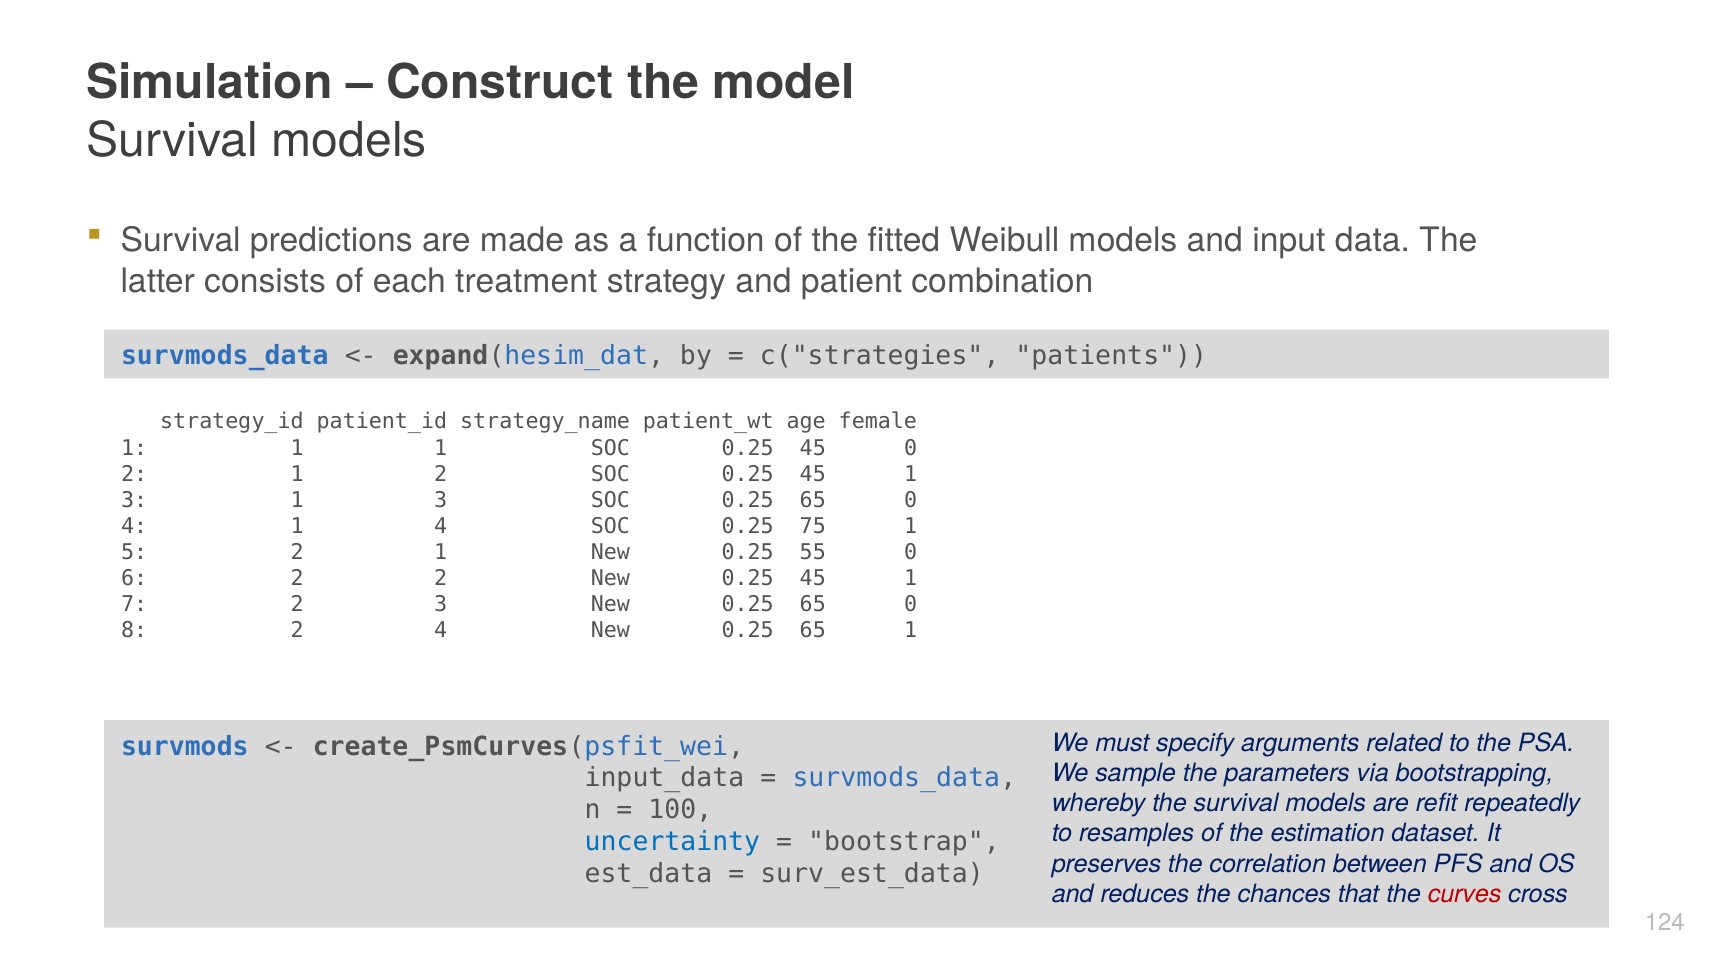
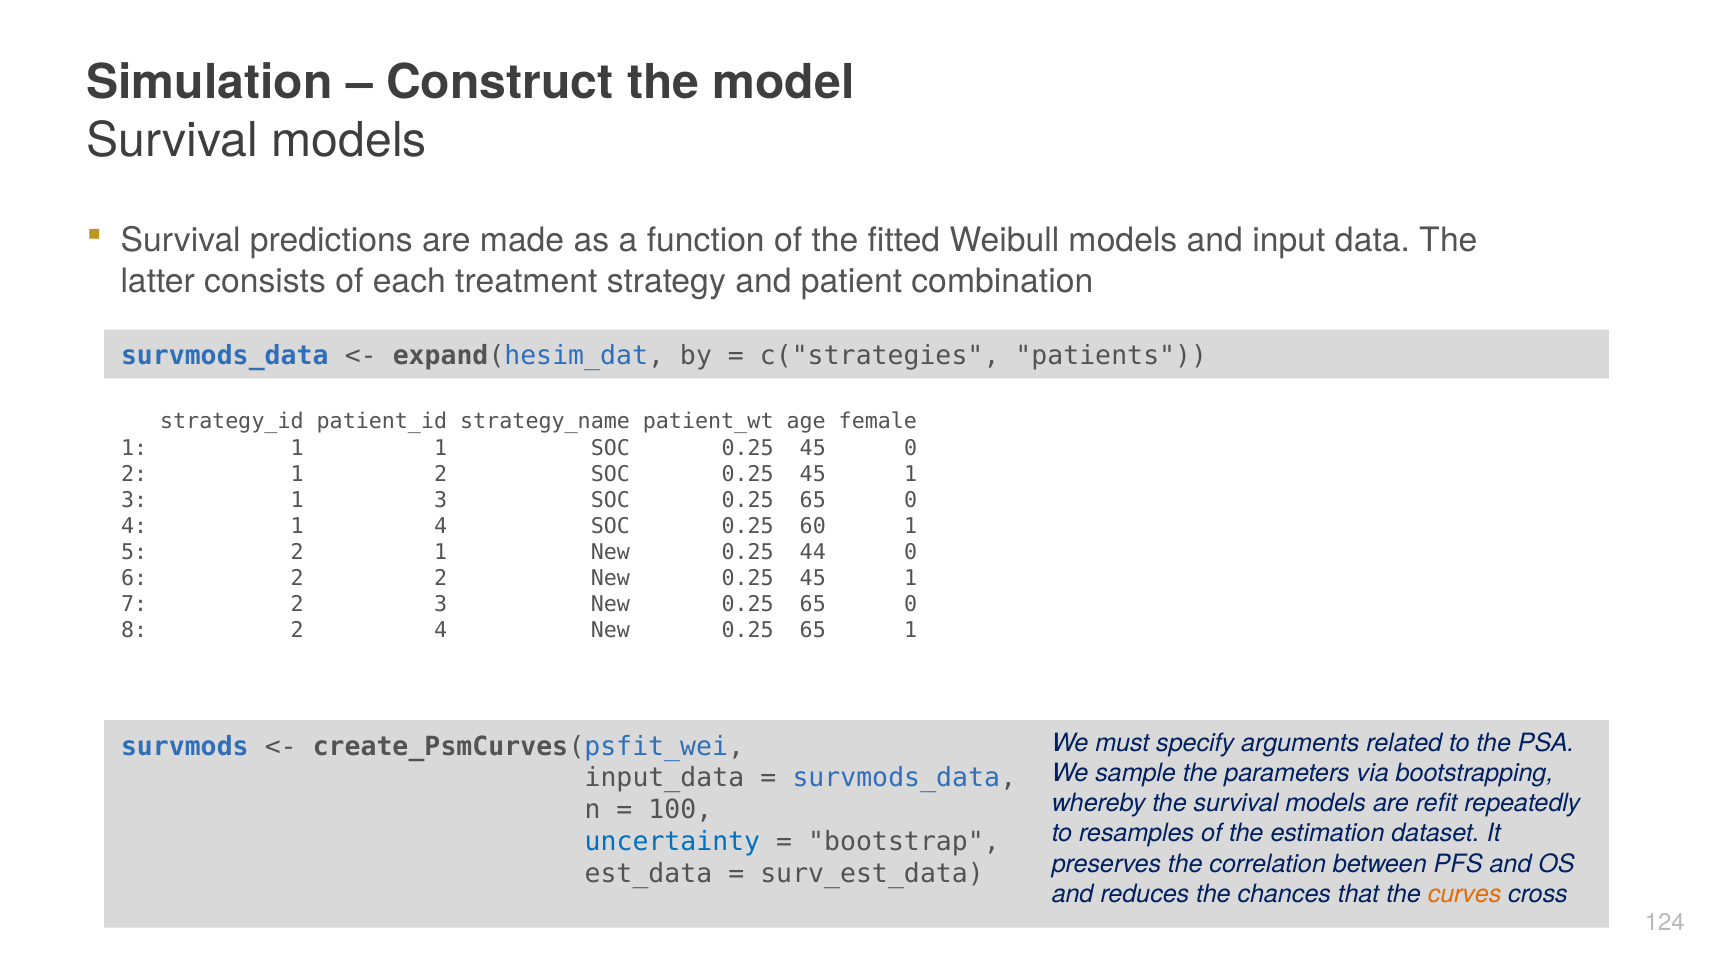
75: 75 -> 60 (813, 526)
55: 55 -> 44 (813, 552)
curves colour: red -> orange (1465, 894)
